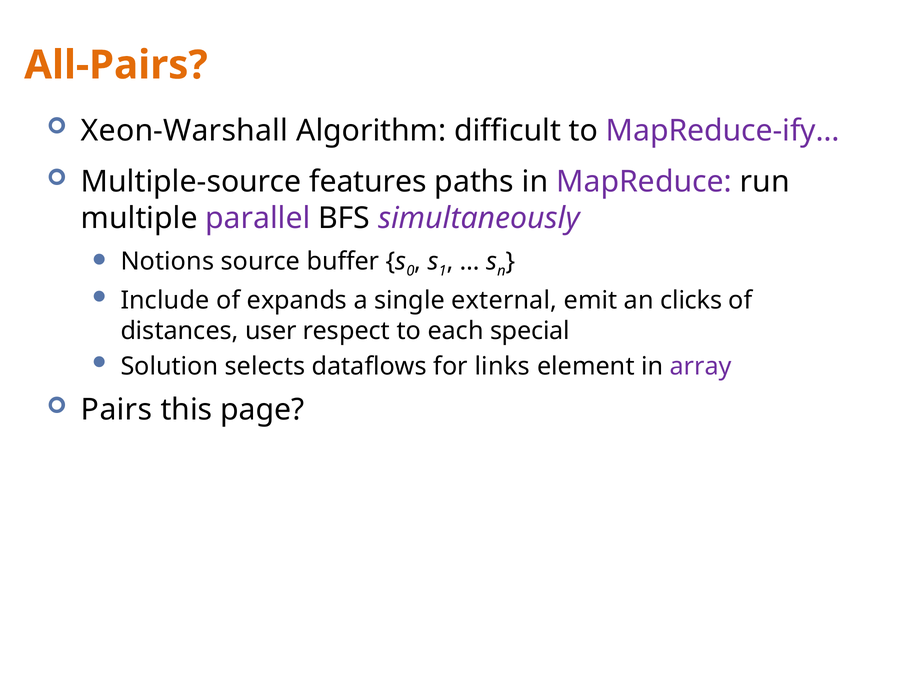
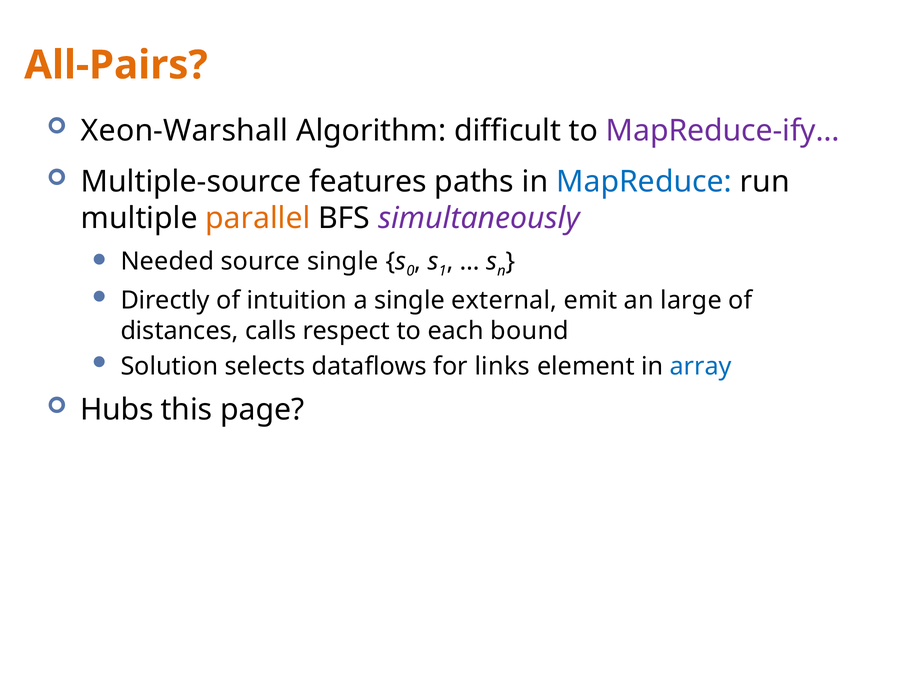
MapReduce colour: purple -> blue (644, 182)
parallel colour: purple -> orange (258, 218)
Notions: Notions -> Needed (167, 261)
source buffer: buffer -> single (343, 261)
Include: Include -> Directly (165, 301)
expands: expands -> intuition (297, 301)
clicks: clicks -> large (691, 301)
user: user -> calls (271, 331)
special: special -> bound (530, 331)
array colour: purple -> blue (701, 366)
Pairs: Pairs -> Hubs (117, 410)
